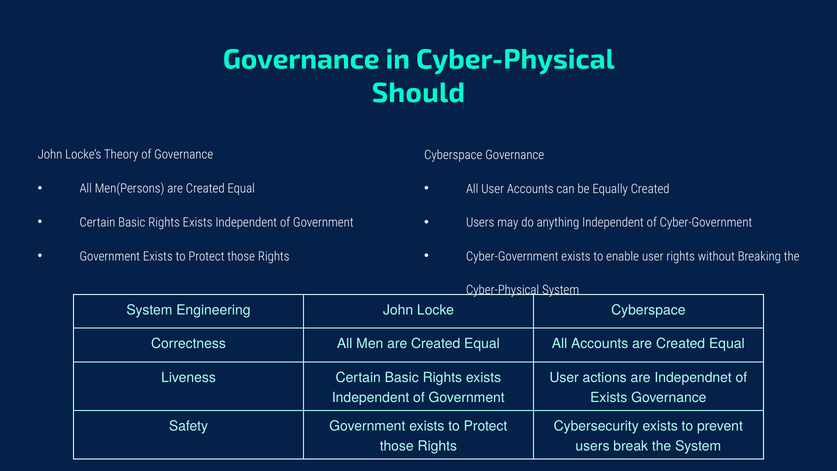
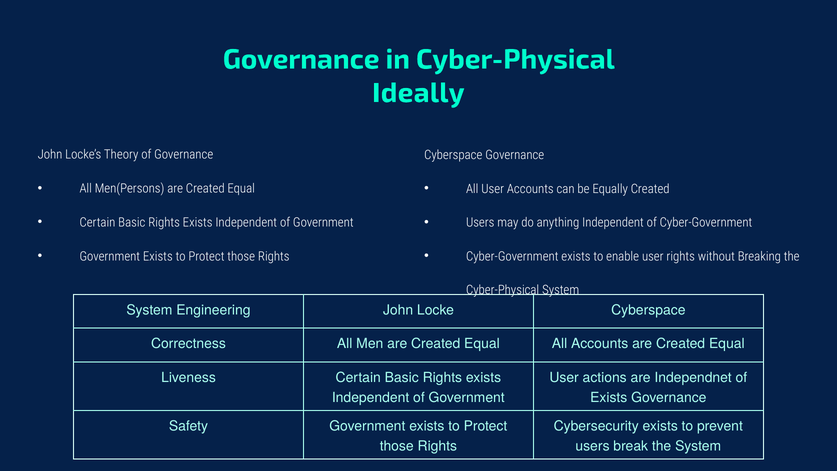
Should: Should -> Ideally (418, 93)
